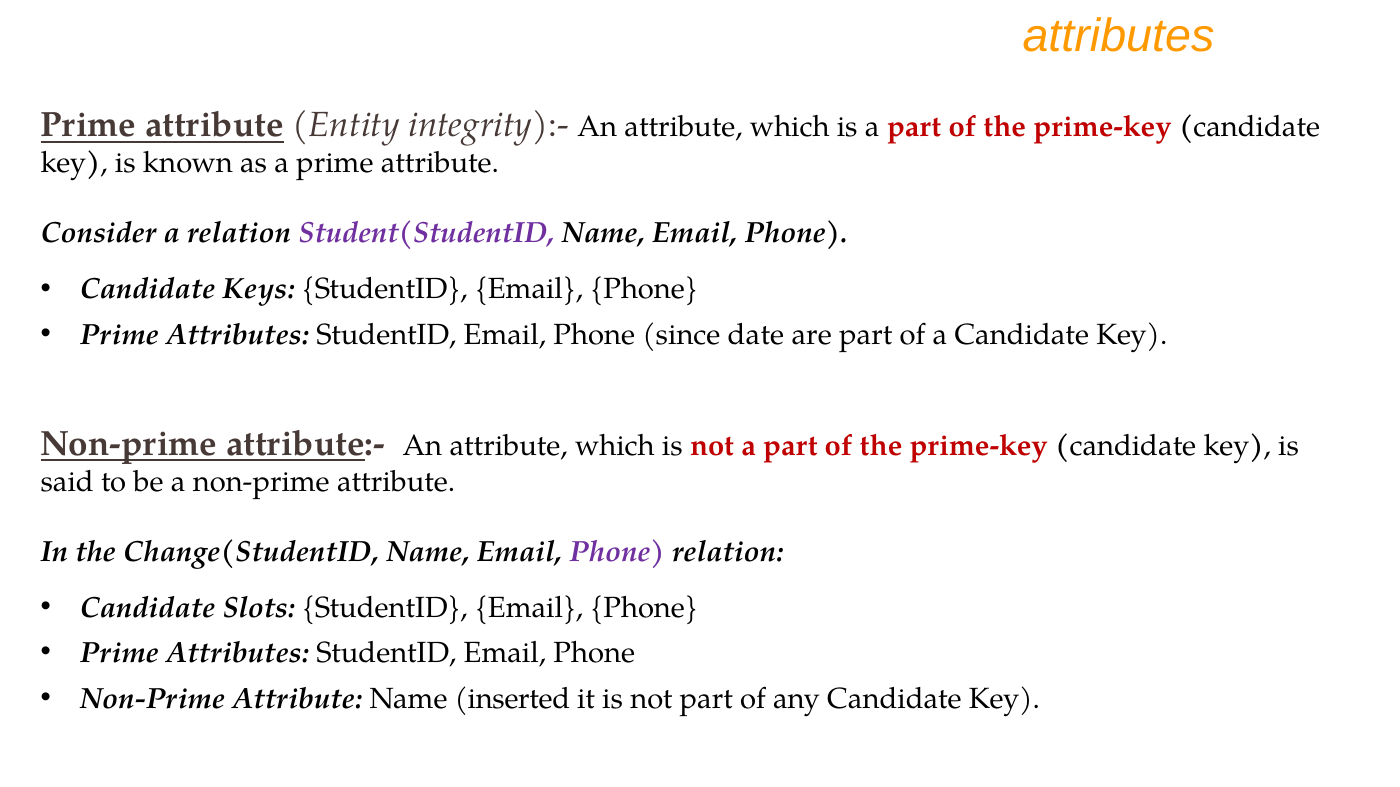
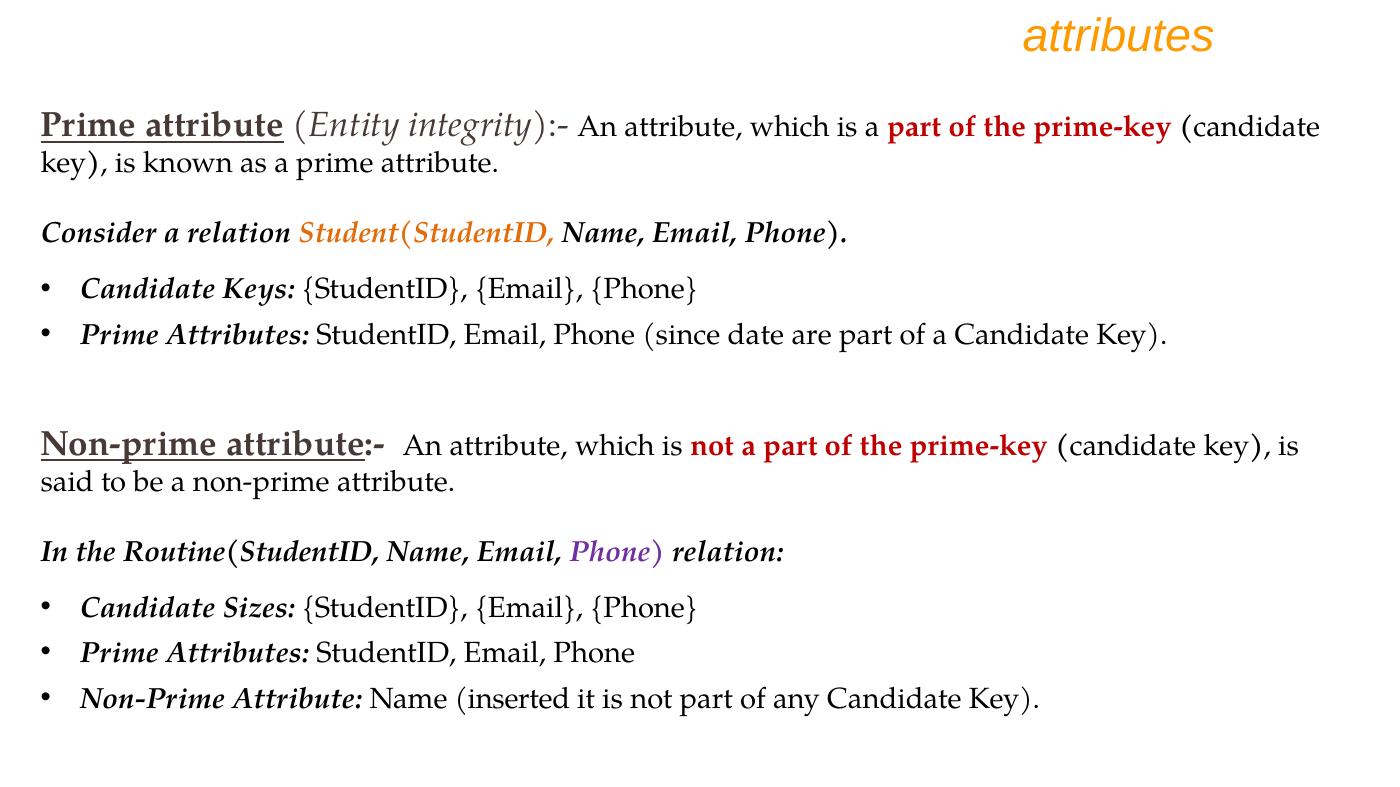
Student(StudentID colour: purple -> orange (426, 233)
Change(StudentID: Change(StudentID -> Routine(StudentID (251, 552)
Slots: Slots -> Sizes (259, 608)
